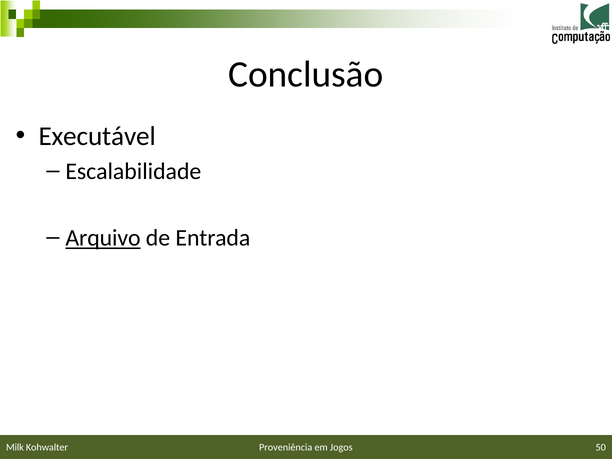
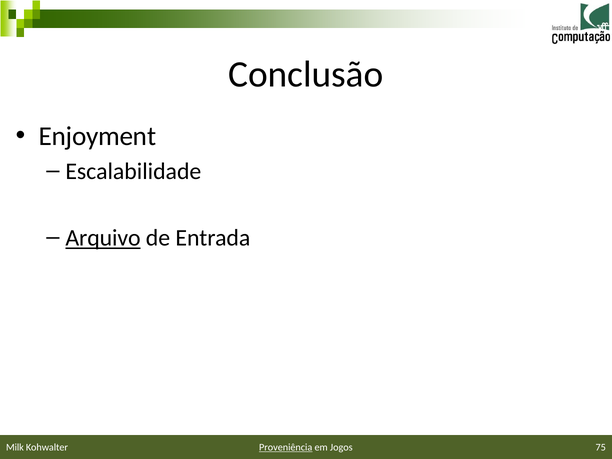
Executável: Executável -> Enjoyment (97, 136)
Proveniência underline: none -> present (286, 447)
50: 50 -> 75 (601, 447)
